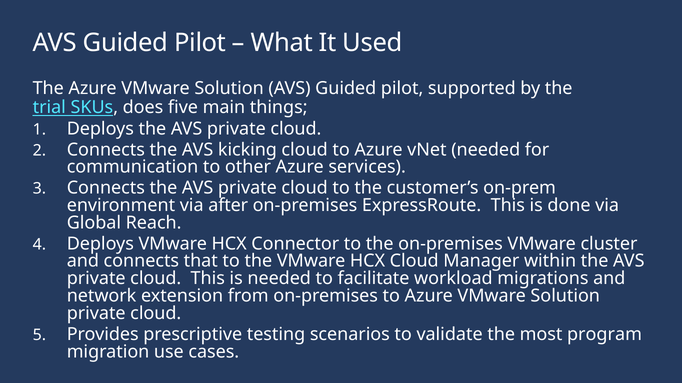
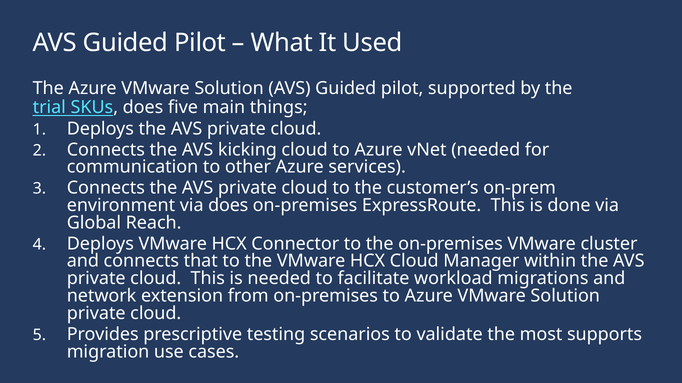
via after: after -> does (228, 206)
program: program -> supports (605, 335)
